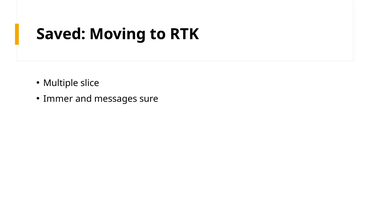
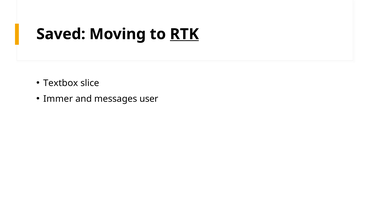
RTK underline: none -> present (184, 34)
Multiple: Multiple -> Textbox (61, 83)
sure: sure -> user (149, 99)
